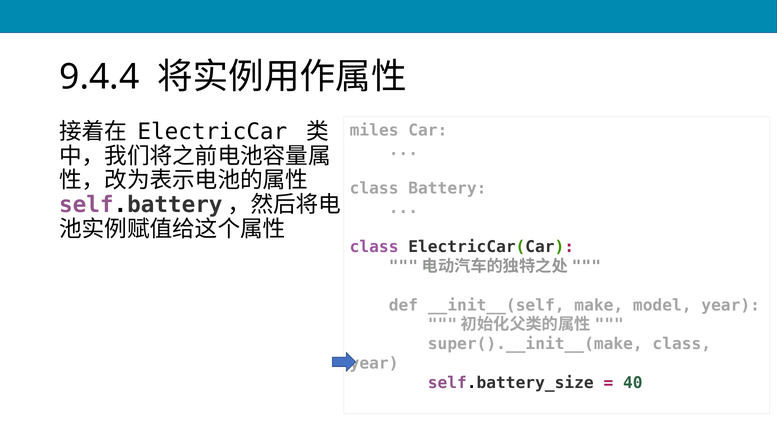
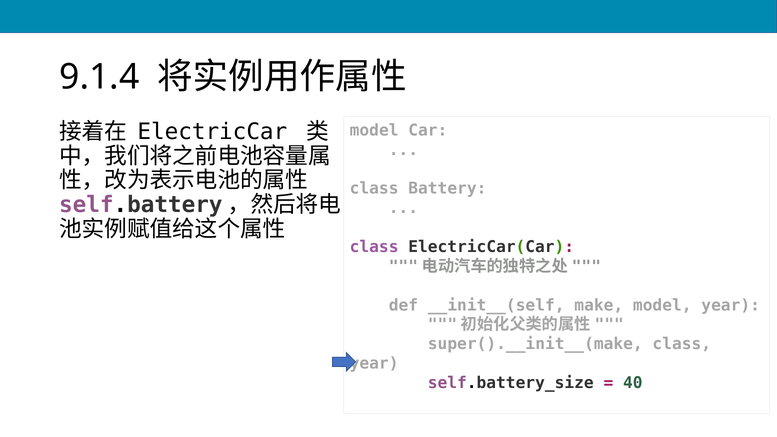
9.4.4: 9.4.4 -> 9.1.4 (99, 77)
miles: miles -> model (374, 130)
